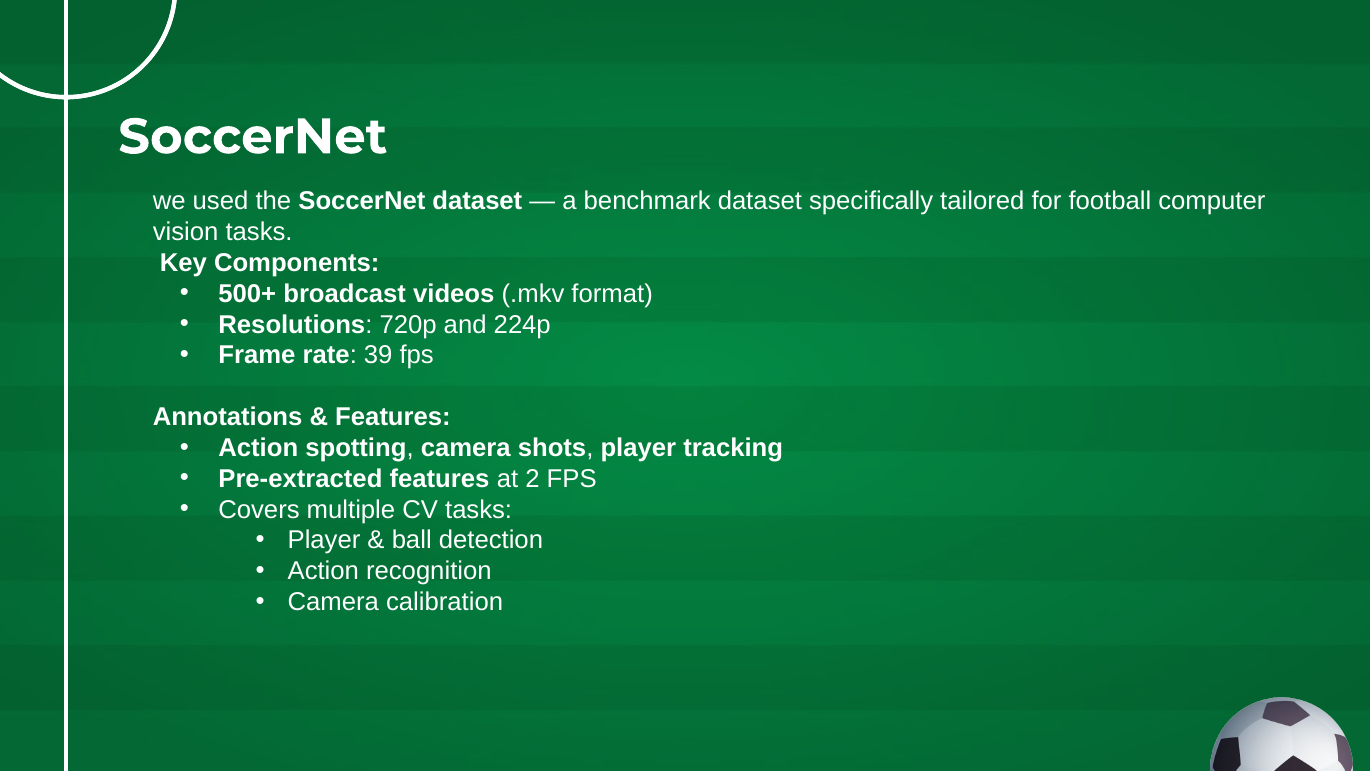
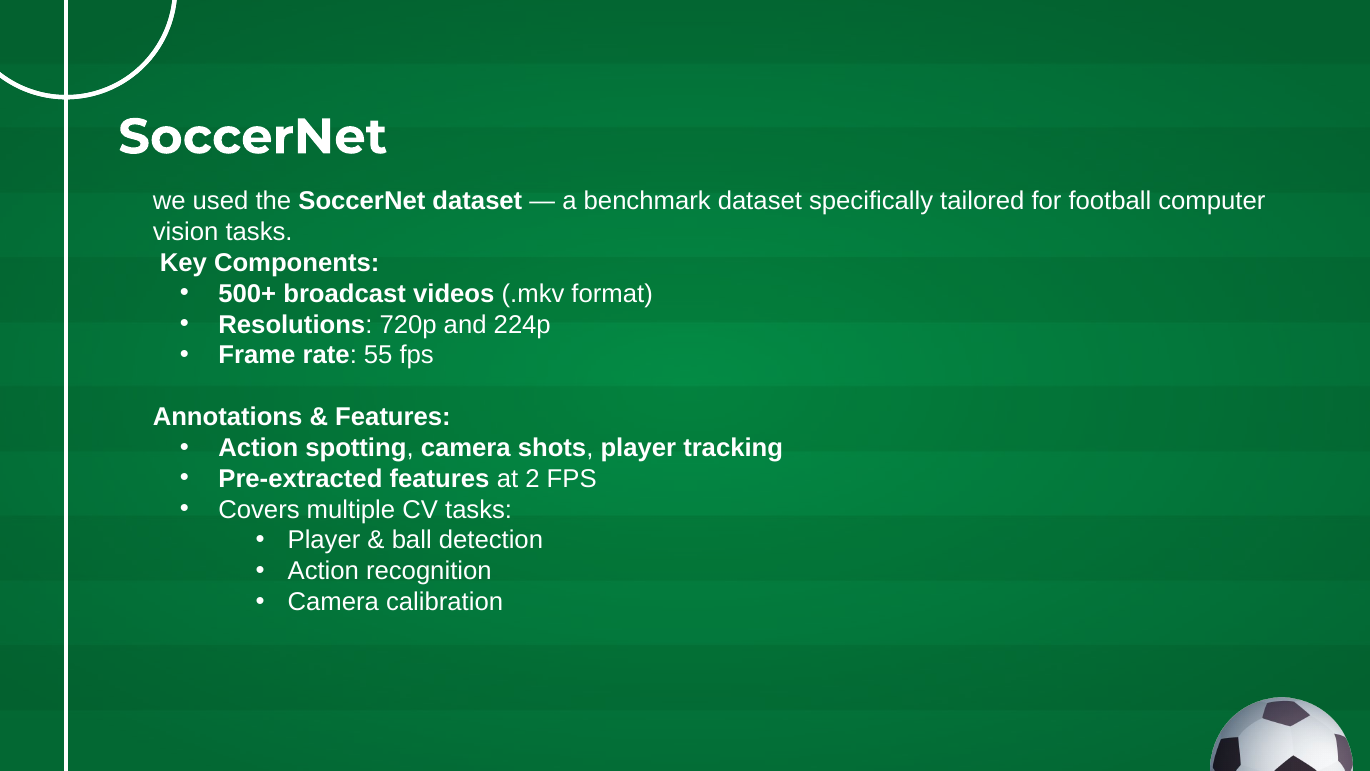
39: 39 -> 55 (378, 355)
